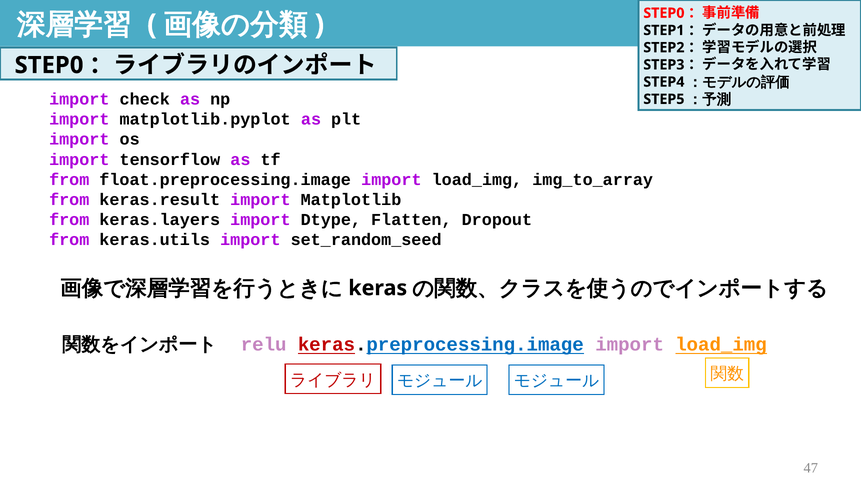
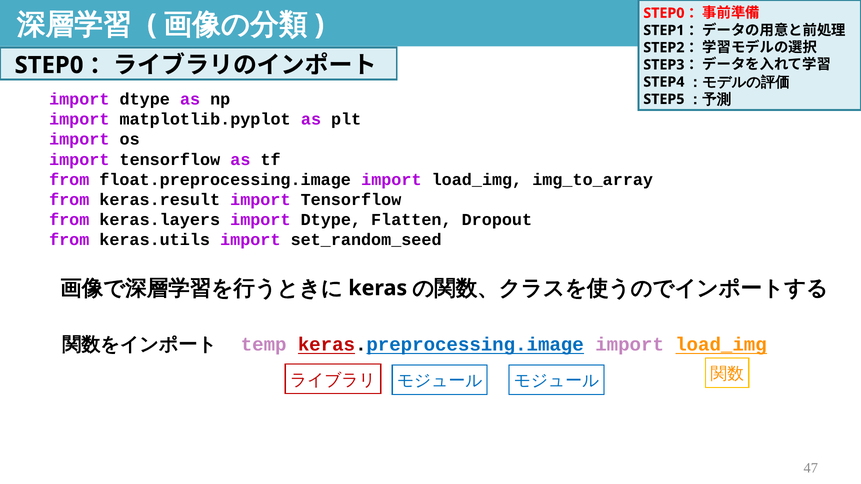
check: check -> dtype (145, 99)
Matplotlib: Matplotlib -> Tensorflow (351, 200)
relu: relu -> temp (264, 344)
